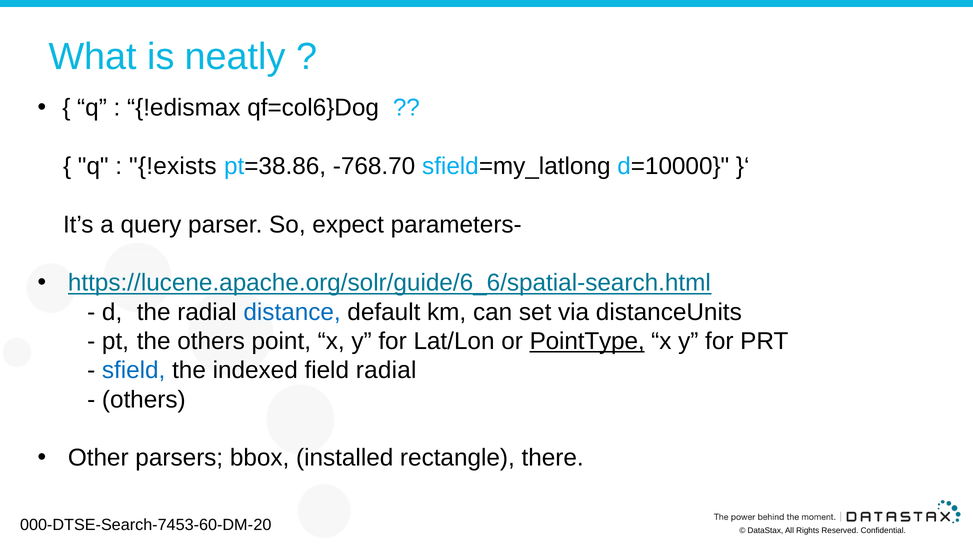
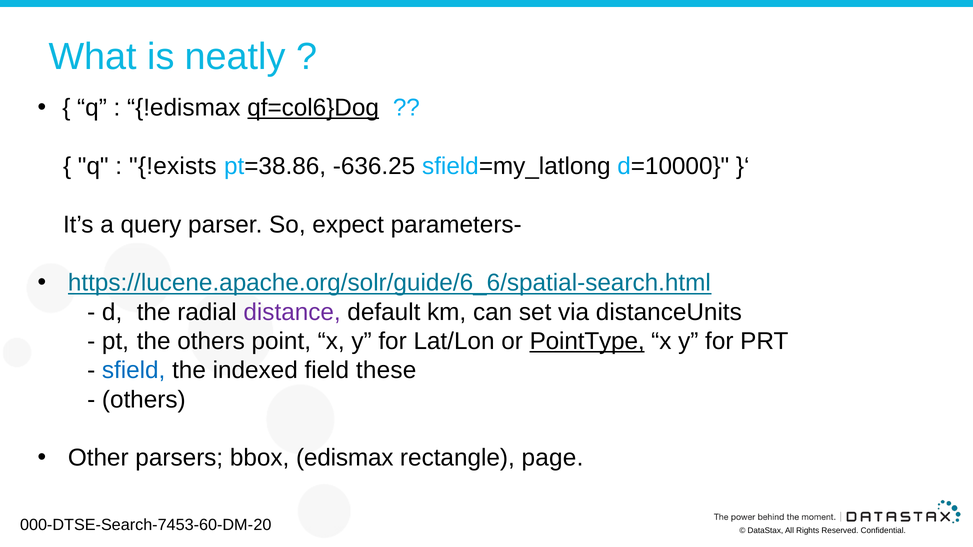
qf=col6}Dog underline: none -> present (313, 108)
-768.70: -768.70 -> -636.25 (374, 166)
distance colour: blue -> purple (292, 312)
field radial: radial -> these (386, 371)
installed: installed -> edismax (345, 458)
there: there -> page (552, 458)
